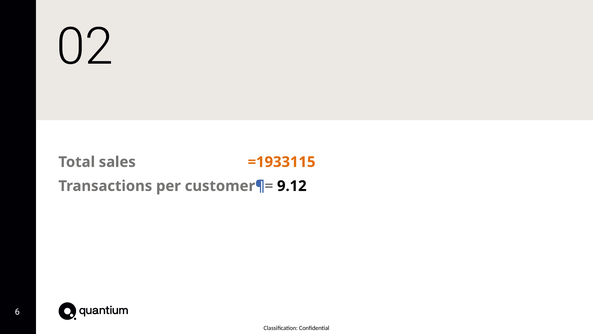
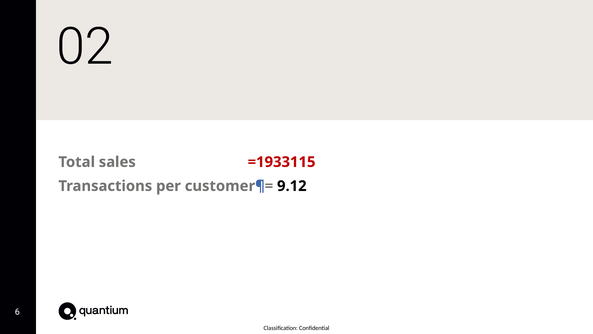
=1933115 colour: orange -> red (282, 162)
